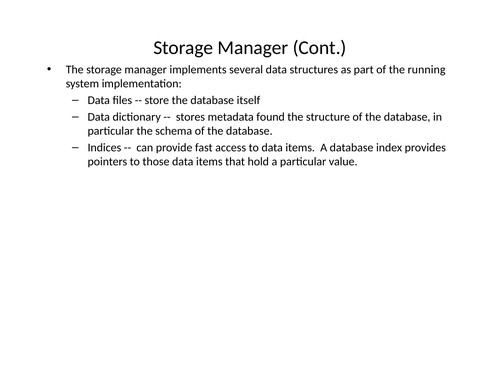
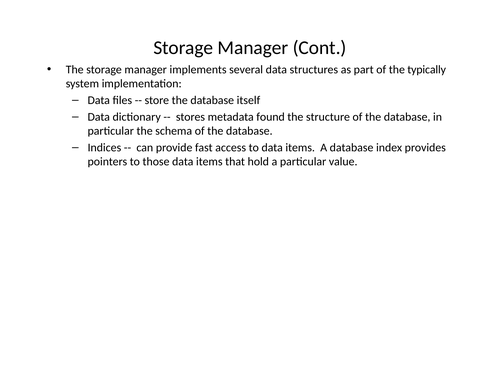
running: running -> typically (427, 70)
